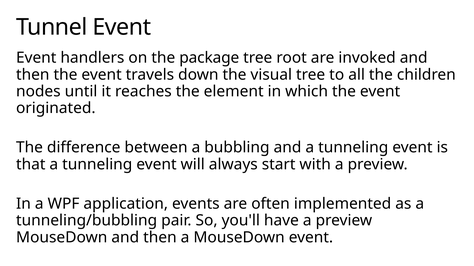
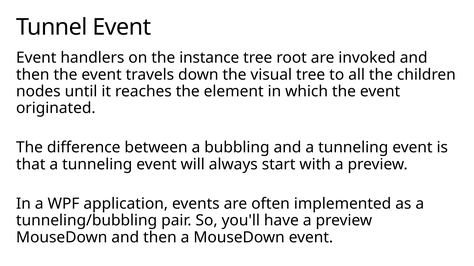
package: package -> instance (209, 58)
